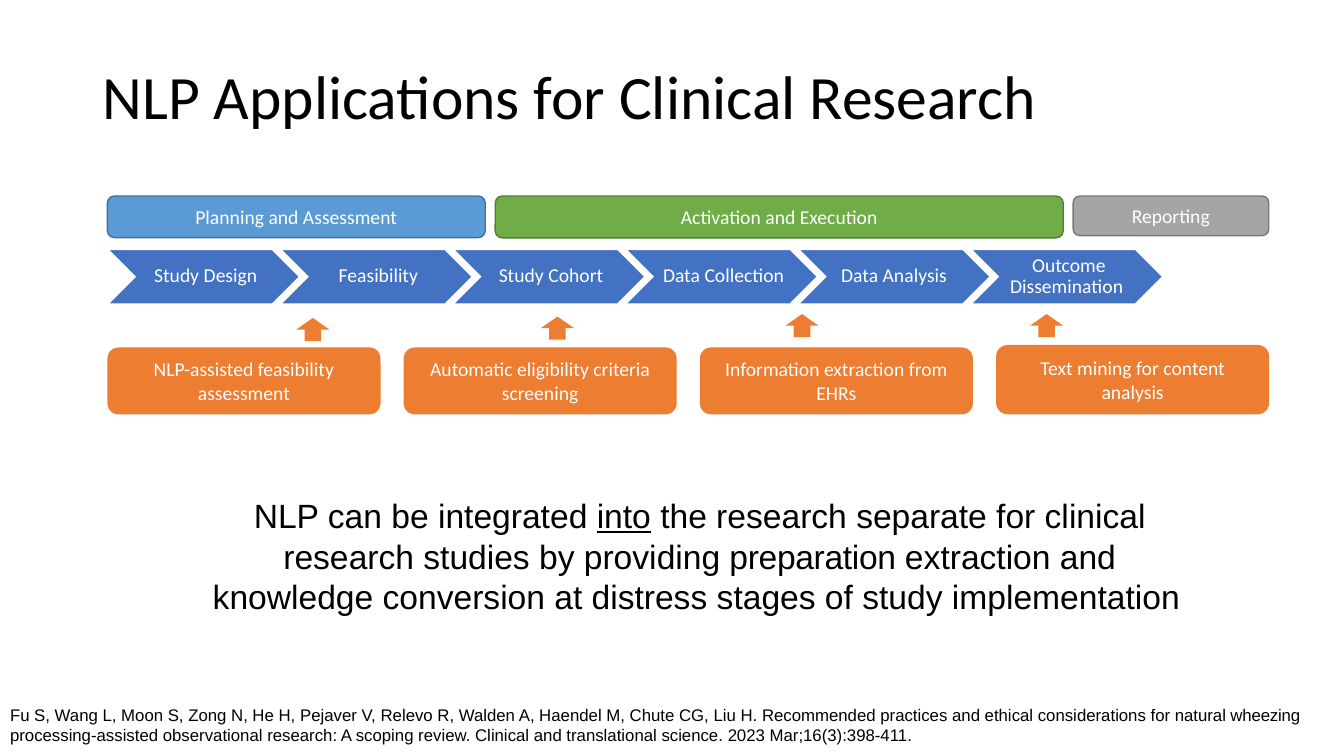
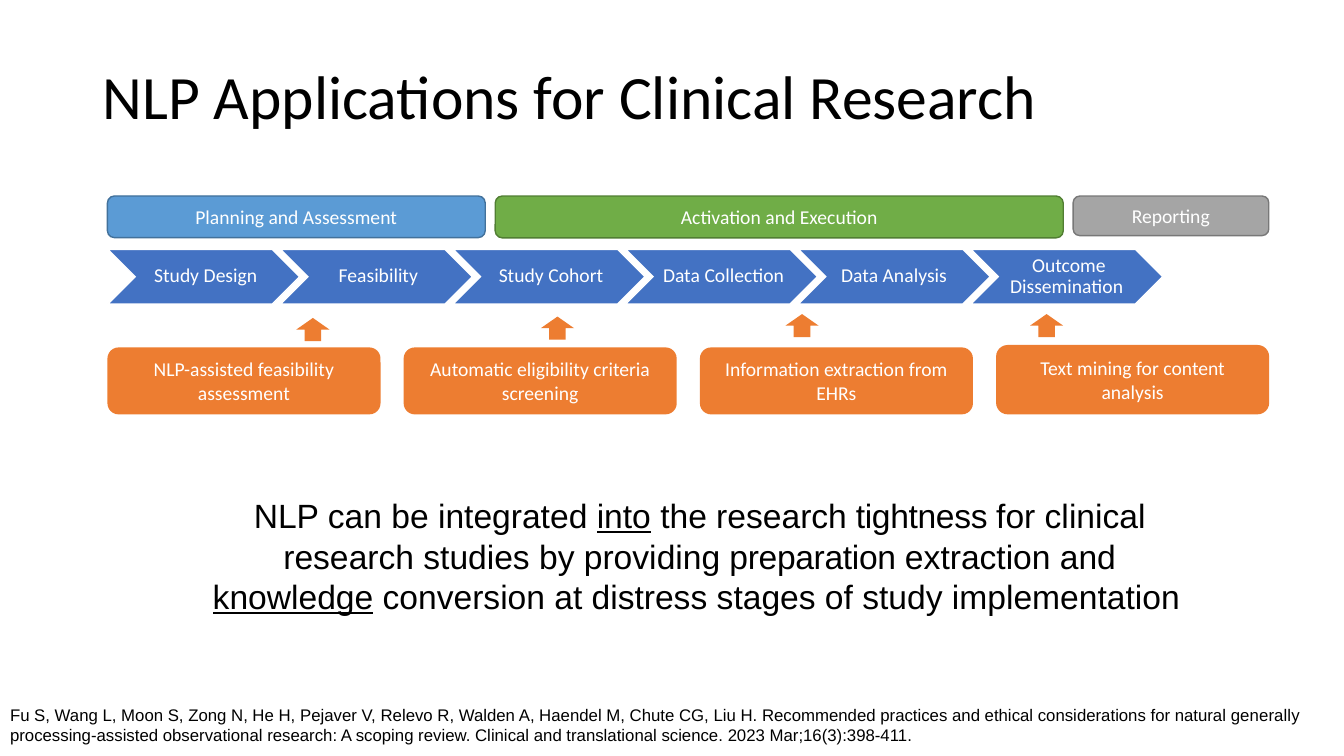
separate: separate -> tightness (922, 518)
knowledge underline: none -> present (293, 598)
wheezing: wheezing -> generally (1265, 716)
